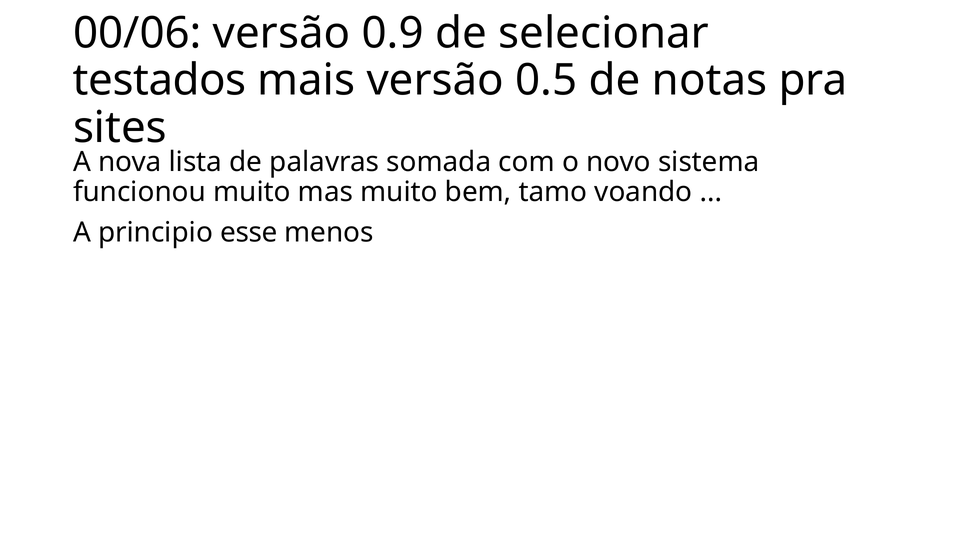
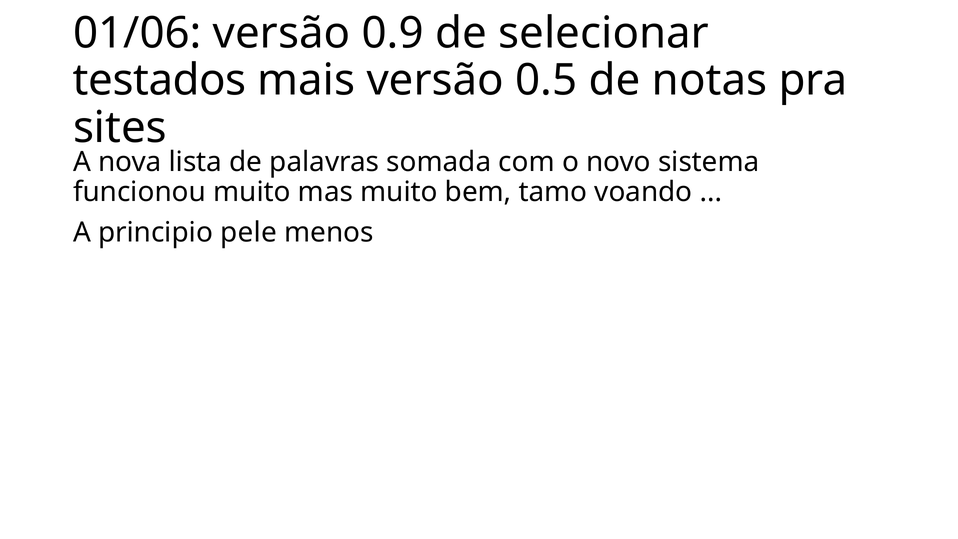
00/06: 00/06 -> 01/06 (137, 33)
esse: esse -> pele (249, 232)
